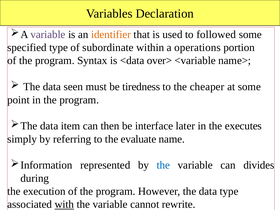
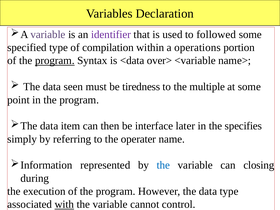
identifier colour: orange -> purple (111, 34)
subordinate: subordinate -> compilation (108, 48)
program underline: none -> present (55, 61)
cheaper: cheaper -> multiple (207, 87)
executes: executes -> specifies (243, 126)
evaluate: evaluate -> operater (138, 139)
divides: divides -> closing (259, 165)
rewrite: rewrite -> control (179, 204)
